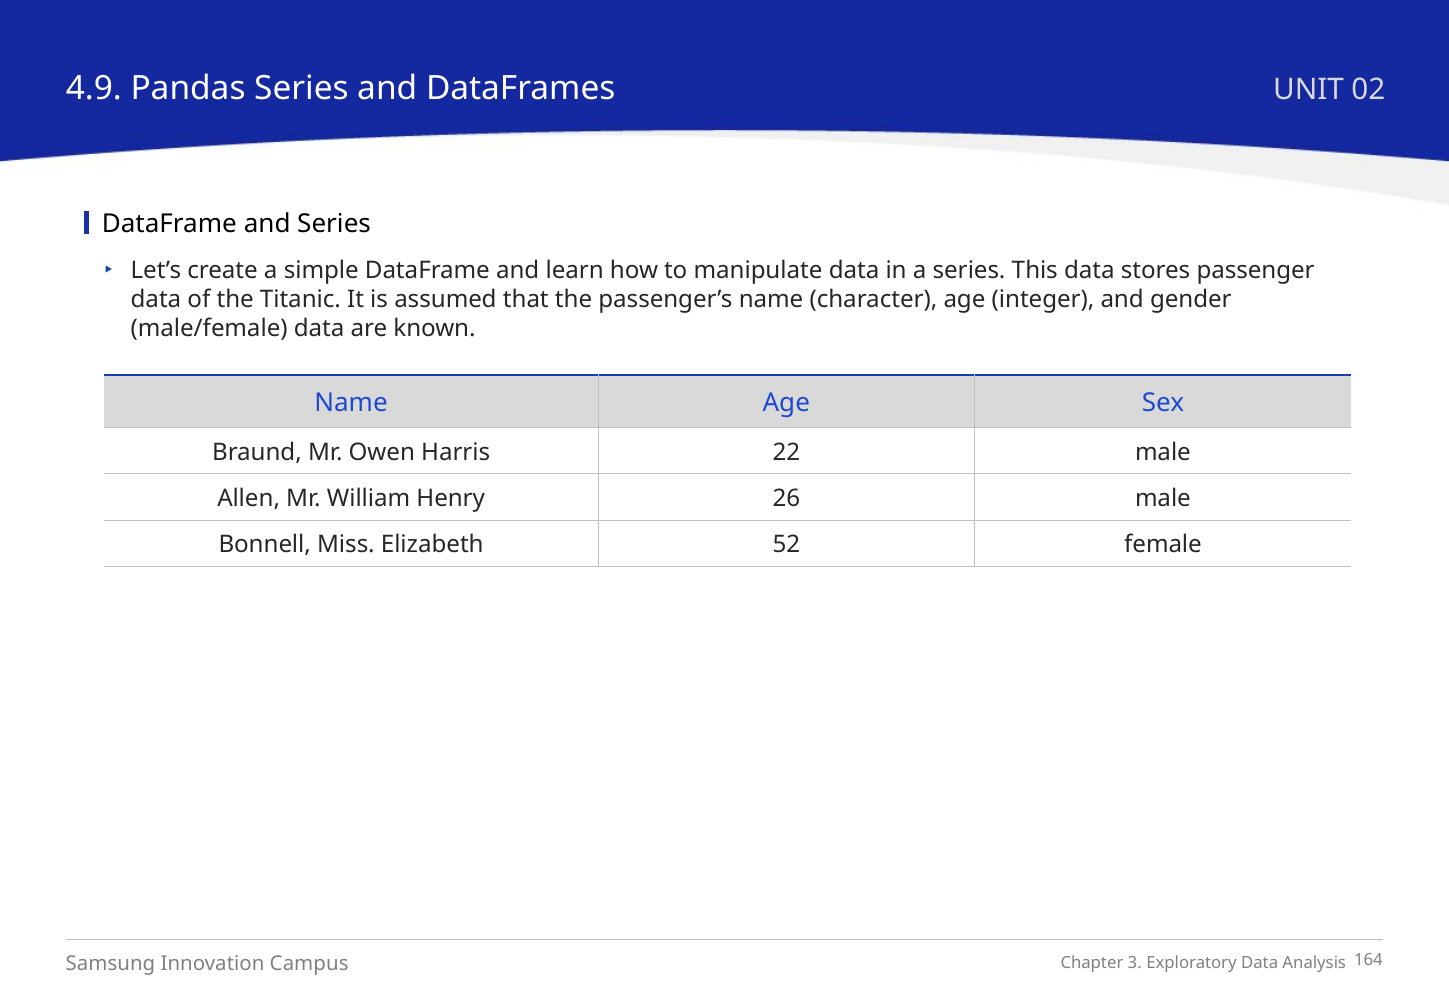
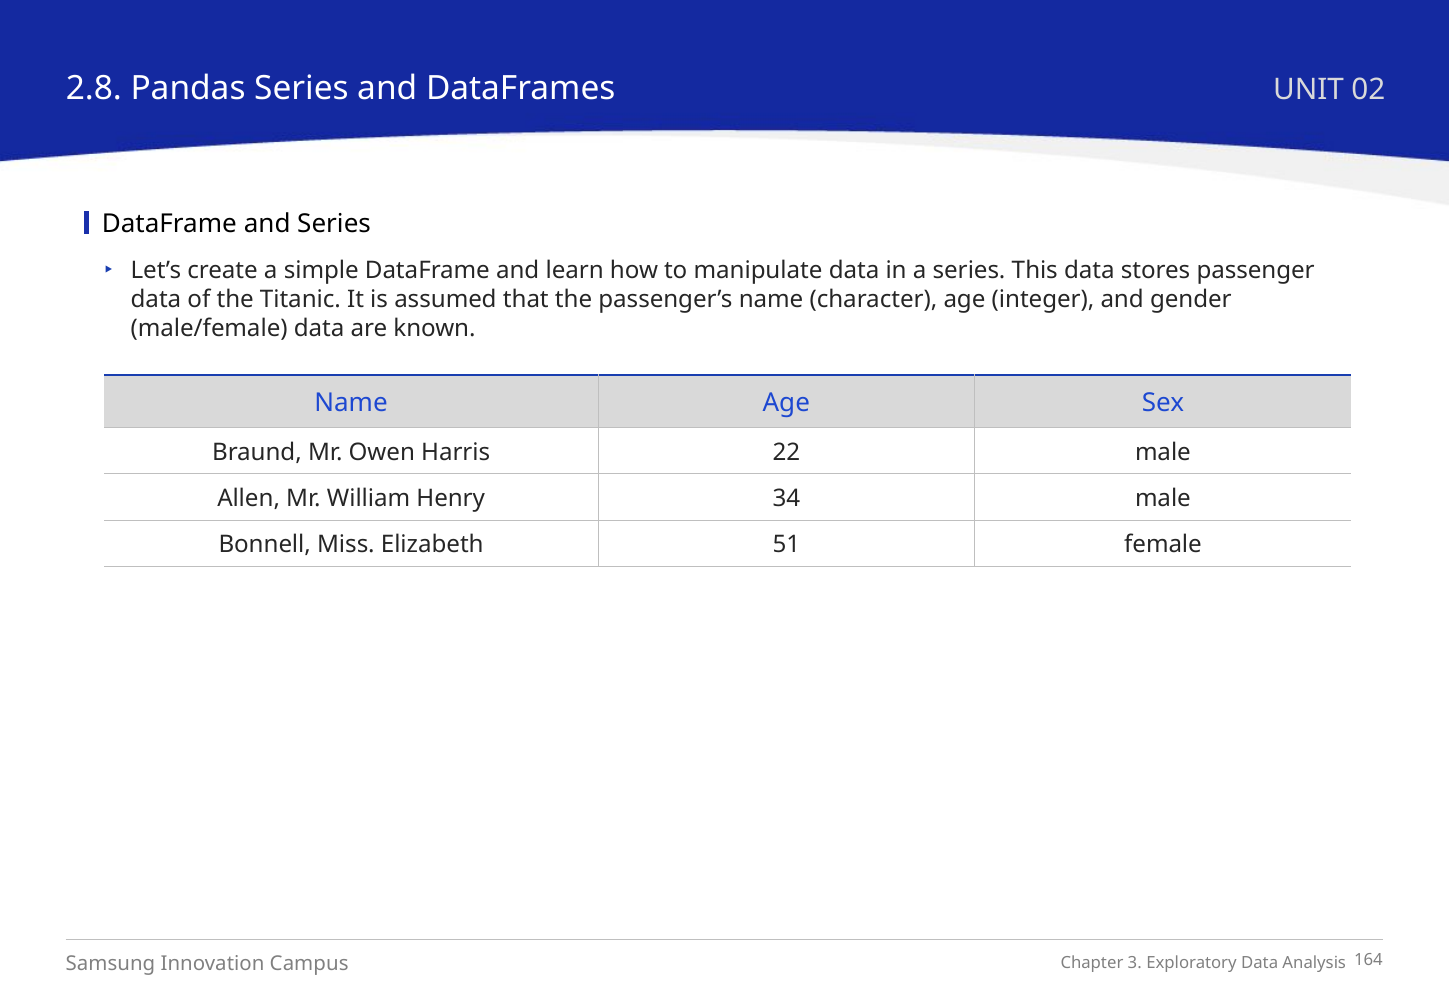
4.9: 4.9 -> 2.8 (94, 88)
26: 26 -> 34 (786, 498)
52: 52 -> 51 (786, 545)
